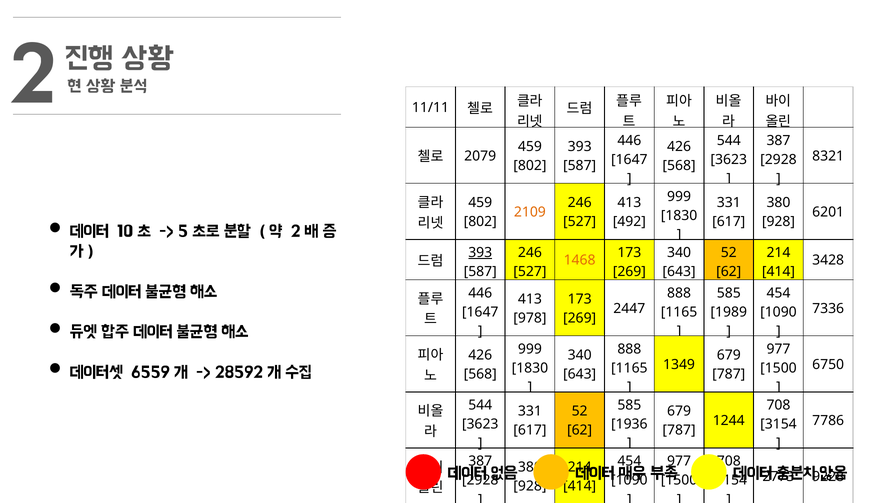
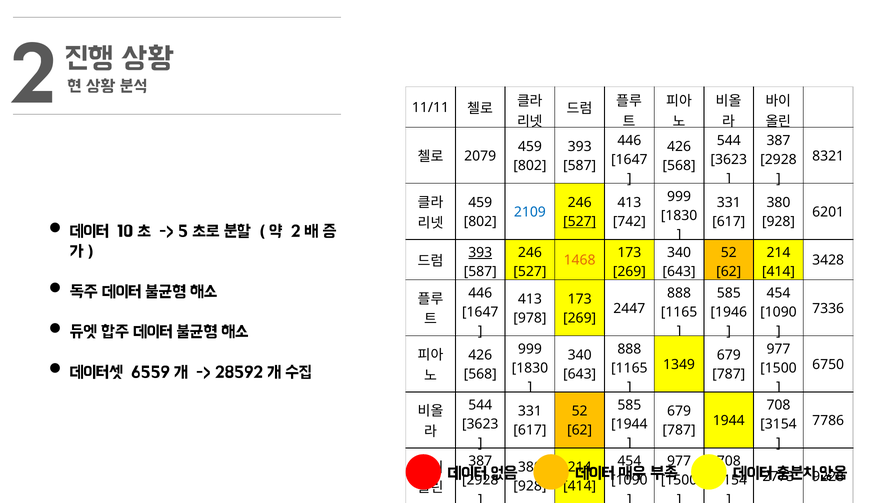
2109 colour: orange -> blue (530, 212)
527 underline: none -> present (580, 222)
492: 492 -> 742 (629, 222)
1989: 1989 -> 1946 (729, 312)
1244: 1244 -> 1944 (729, 421)
1936: 1936 -> 1944 (629, 425)
